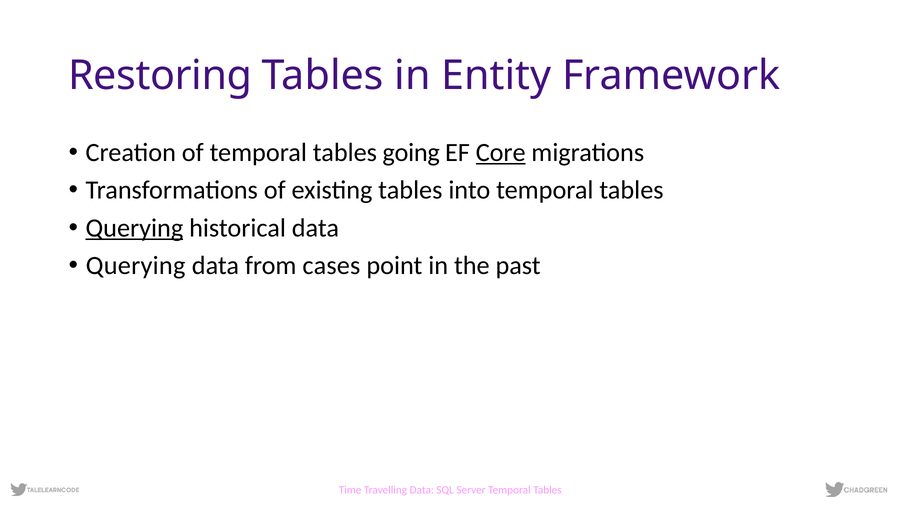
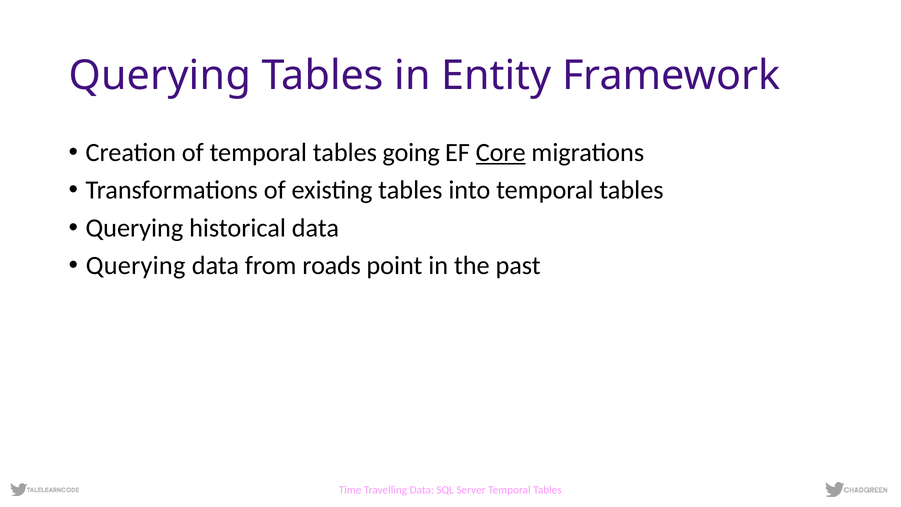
Restoring: Restoring -> Querying (160, 76)
Querying underline: present -> none (134, 228)
cases: cases -> roads (332, 266)
